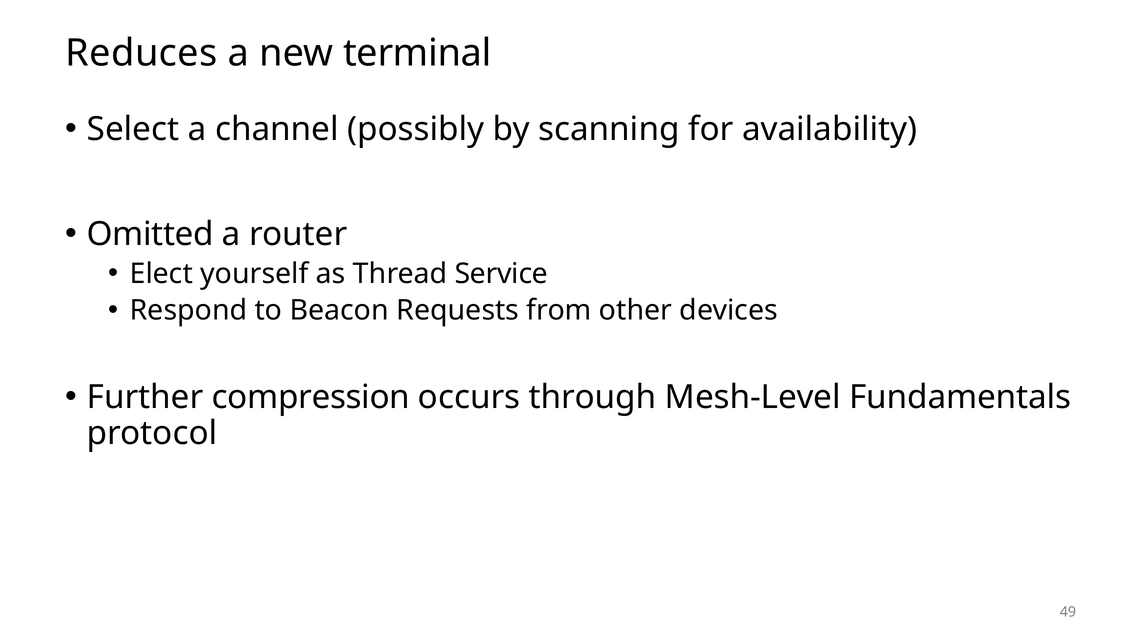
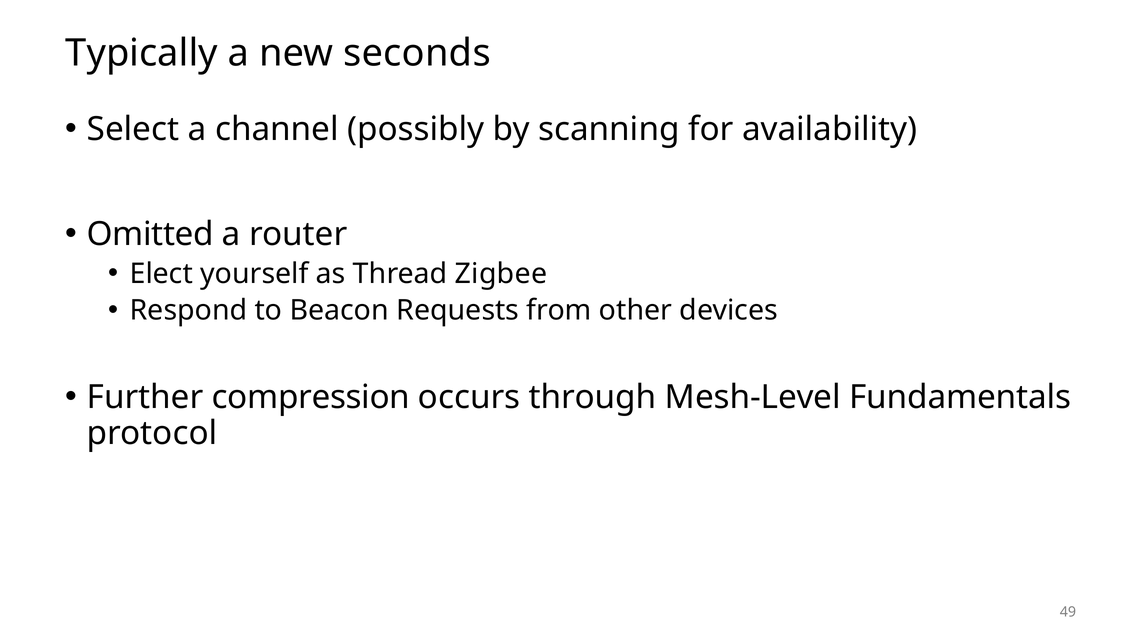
Reduces: Reduces -> Typically (142, 53)
terminal: terminal -> seconds (417, 53)
Service: Service -> Zigbee (501, 274)
